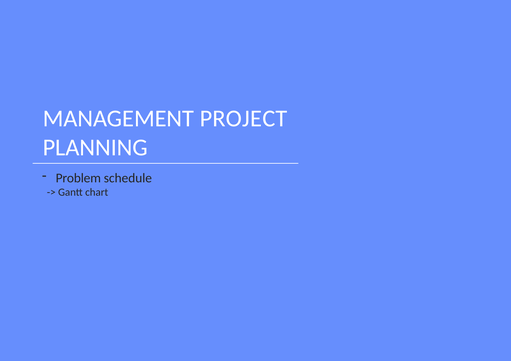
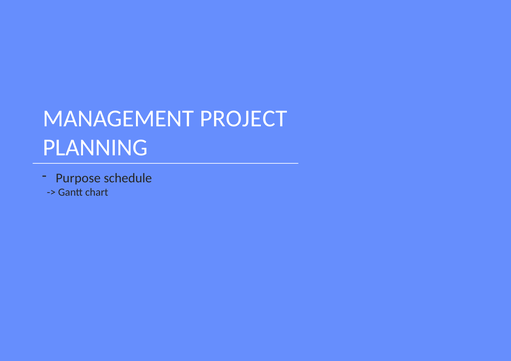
Problem: Problem -> Purpose (78, 178)
